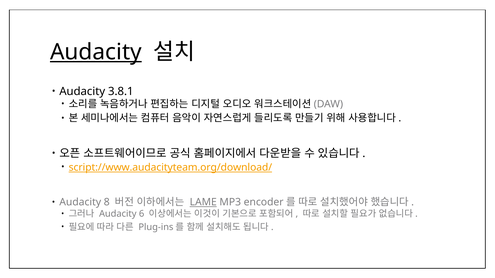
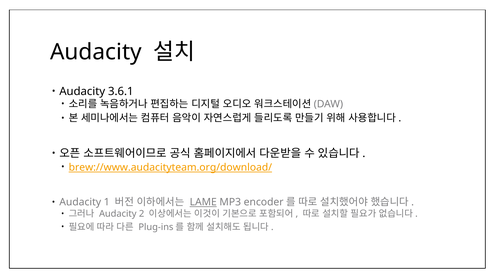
Audacity underline: present -> none (96, 52)
3.8.1: 3.8.1 -> 3.6.1 (121, 91)
script://www.audacityteam.org/download/: script://www.audacityteam.org/download/ -> brew://www.audacityteam.org/download/ (170, 168)
8: 8 -> 1 (107, 203)
6: 6 -> 2 (142, 214)
